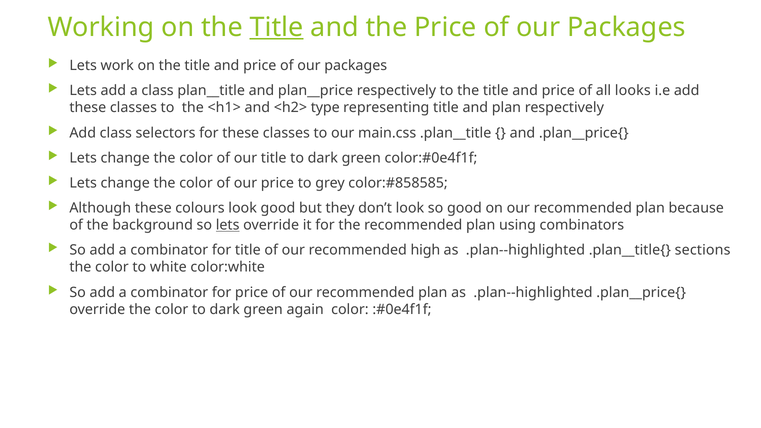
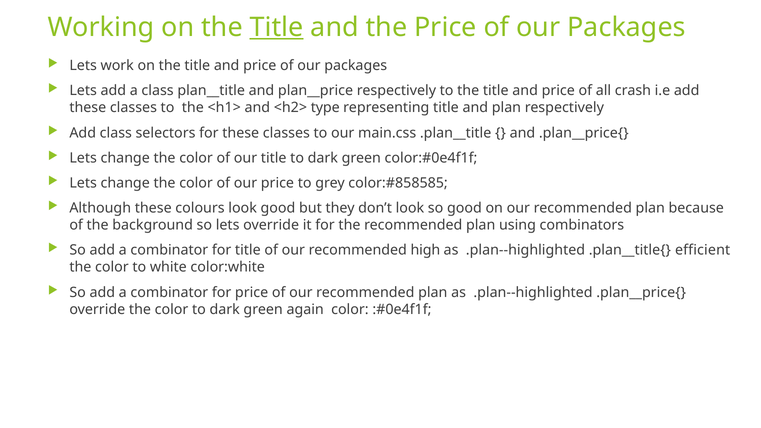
looks: looks -> crash (633, 91)
lets underline: present -> none (228, 225)
sections: sections -> efficient (703, 250)
